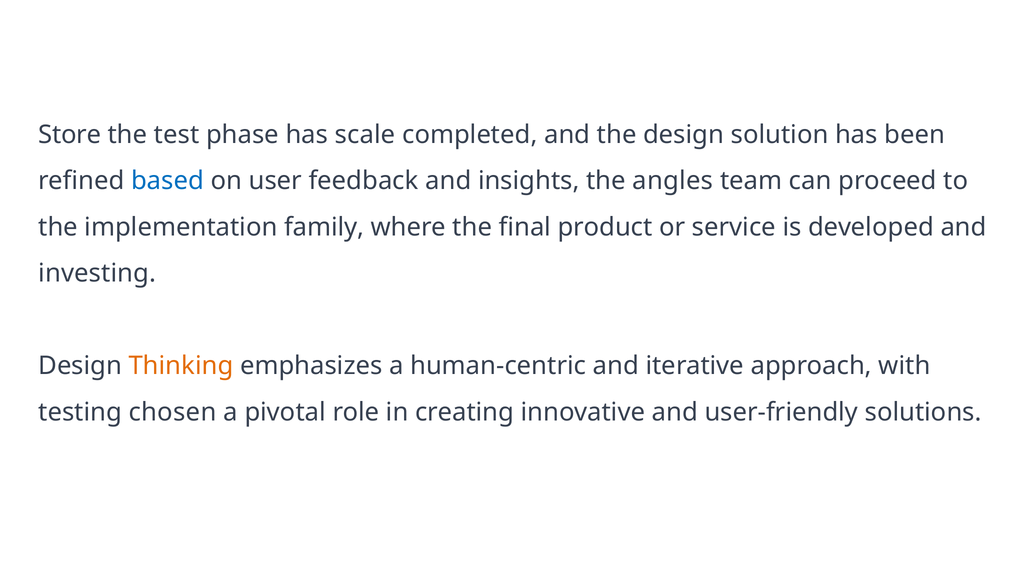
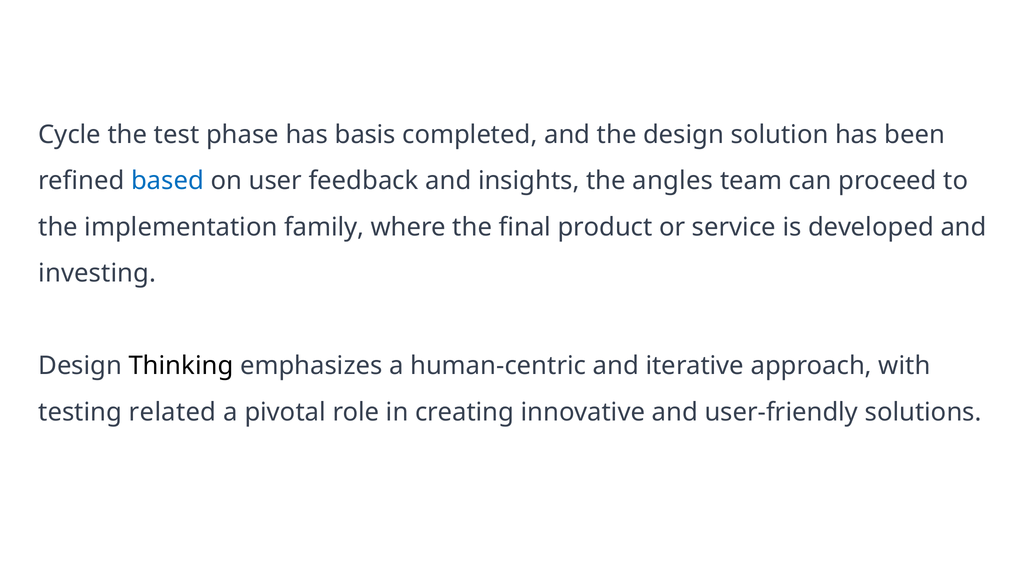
Store: Store -> Cycle (70, 135)
scale: scale -> basis (365, 135)
Thinking colour: orange -> black (181, 366)
chosen: chosen -> related (173, 412)
